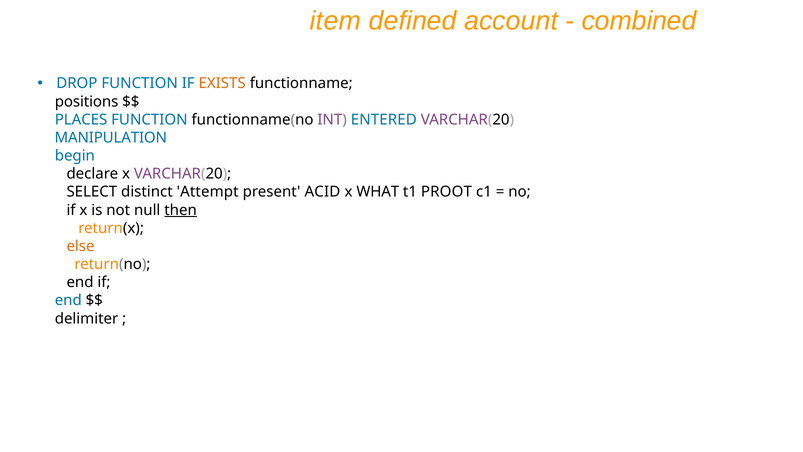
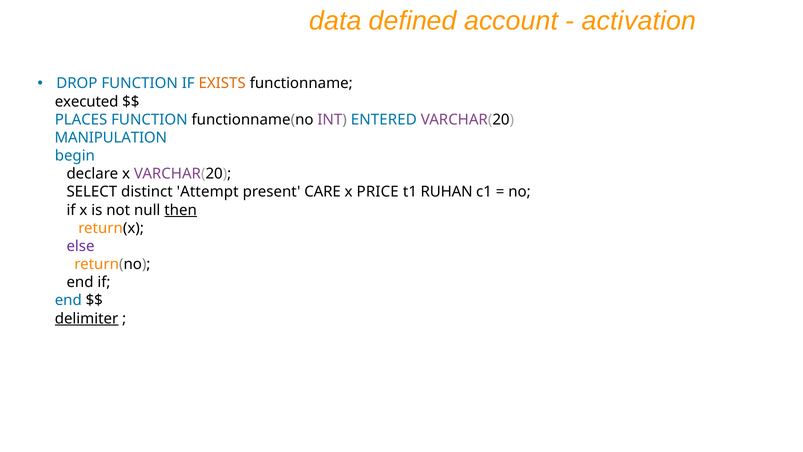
item: item -> data (335, 21)
combined: combined -> activation (639, 21)
positions: positions -> executed (87, 102)
ACID: ACID -> CARE (323, 192)
WHAT: WHAT -> PRICE (378, 192)
PROOT: PROOT -> RUHAN (447, 192)
else colour: orange -> purple (81, 246)
delimiter underline: none -> present (87, 318)
